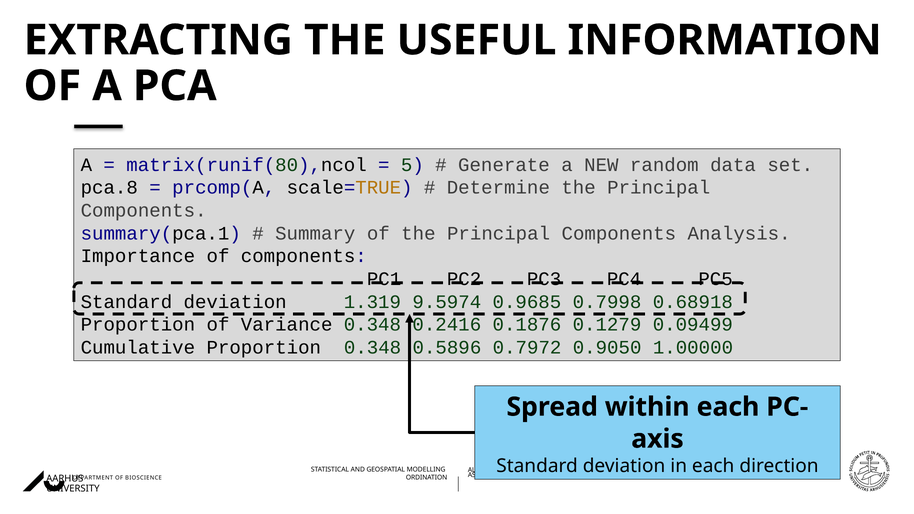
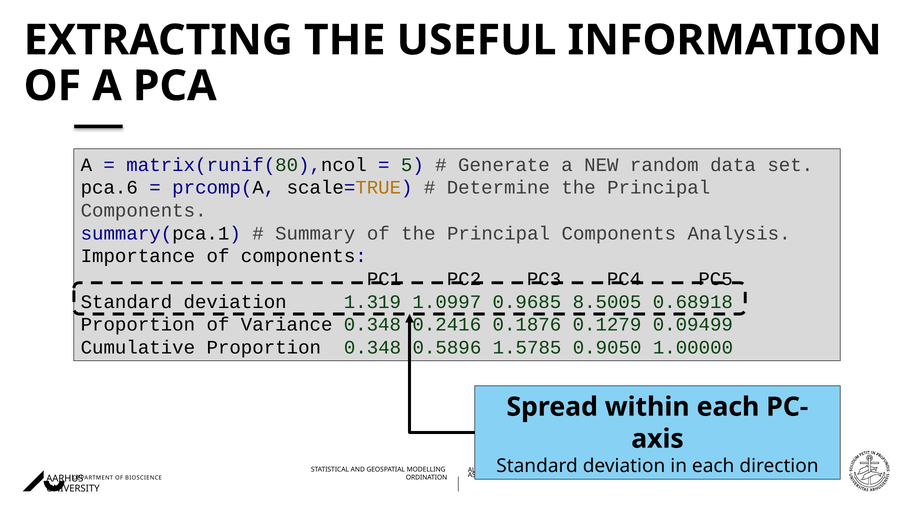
pca.8: pca.8 -> pca.6 (109, 188)
9.5974: 9.5974 -> 1.0997 (447, 302)
0.7998: 0.7998 -> 8.5005 (607, 302)
0.7972: 0.7972 -> 1.5785 (527, 348)
